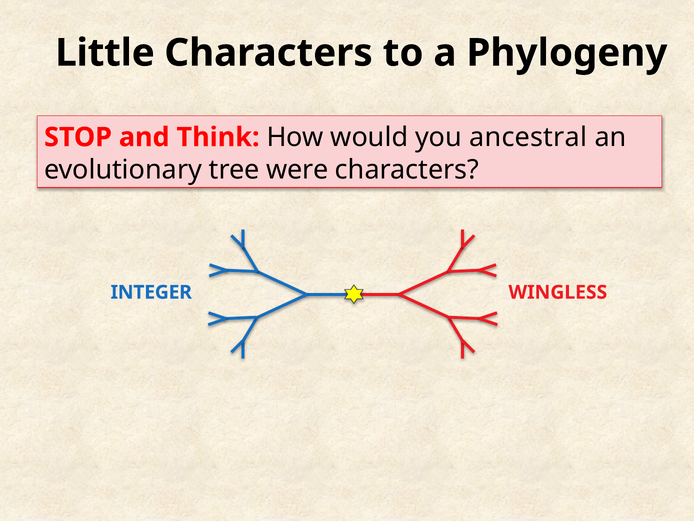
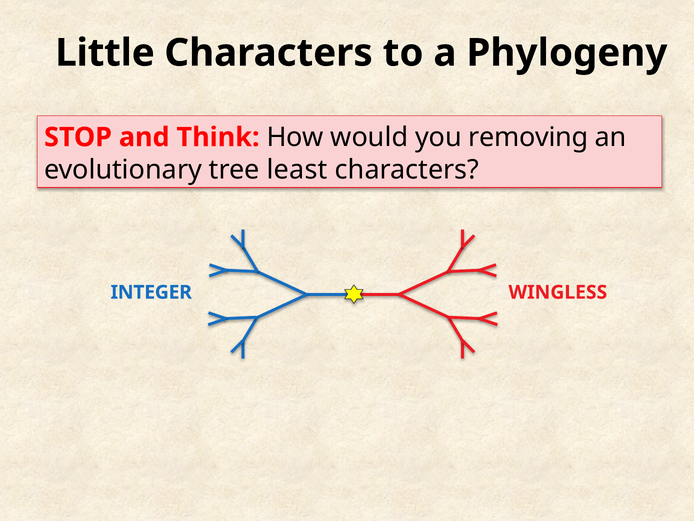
ancestral: ancestral -> removing (528, 137)
were: were -> least (297, 170)
